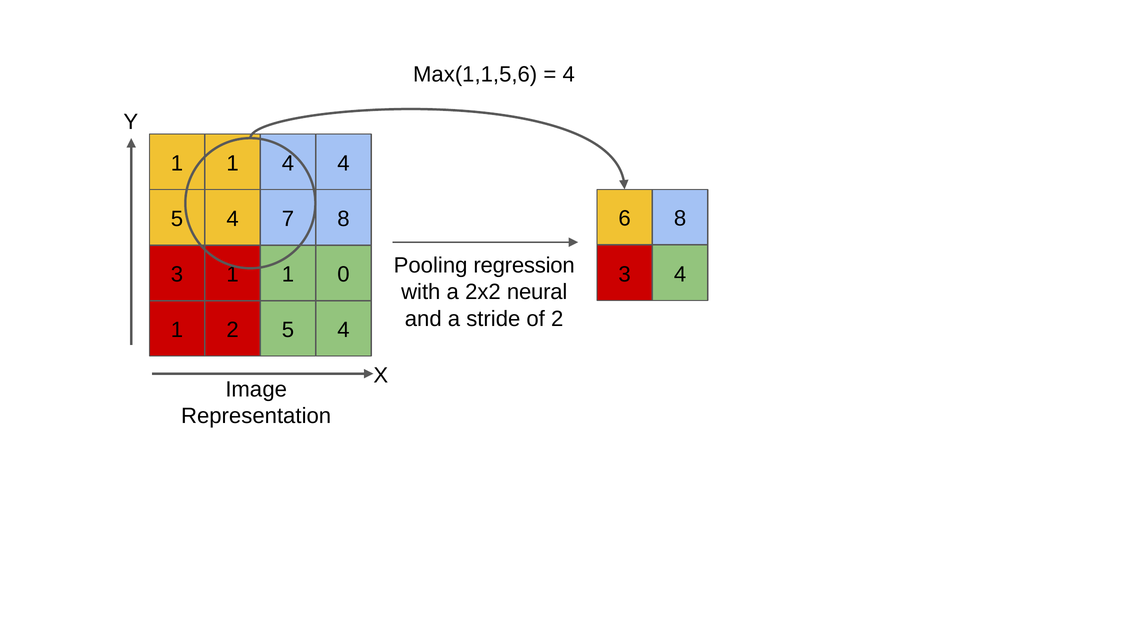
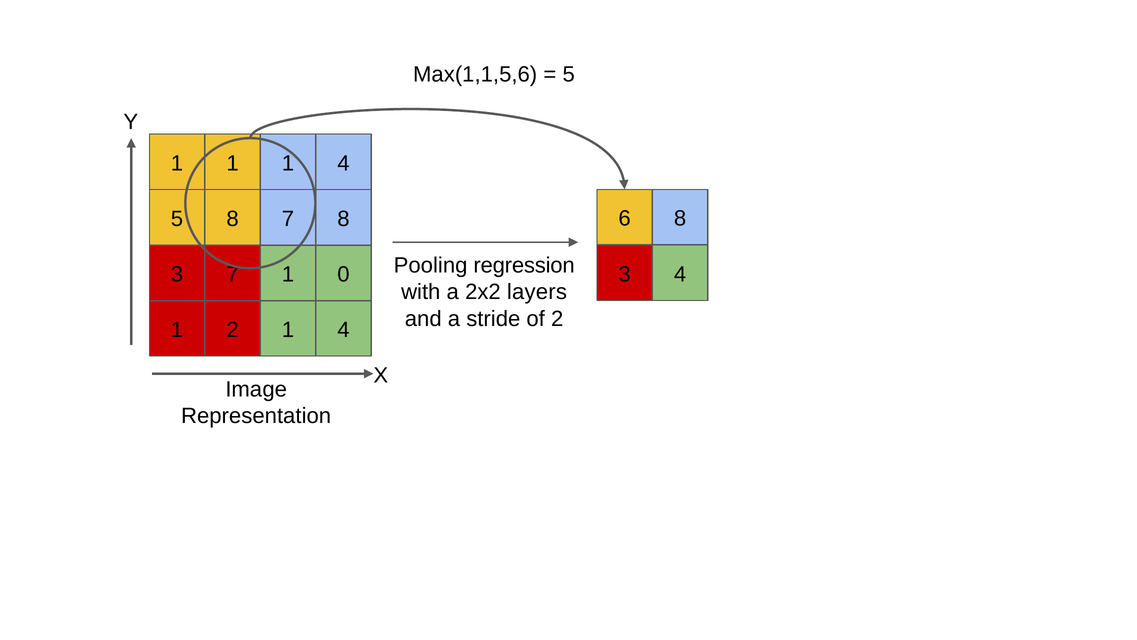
4: 4 -> 5 (569, 75)
1 1 4: 4 -> 1 (288, 163)
4: 4 -> 8 (233, 219)
3 1: 1 -> 7 (233, 274)
neural: neural -> layers (537, 292)
2 5: 5 -> 1 (288, 330)
